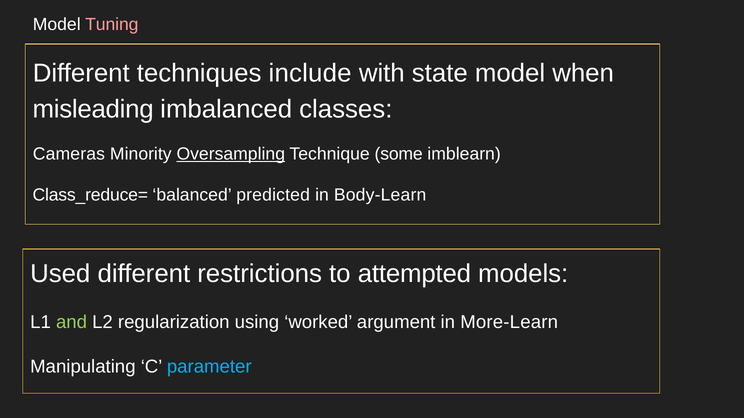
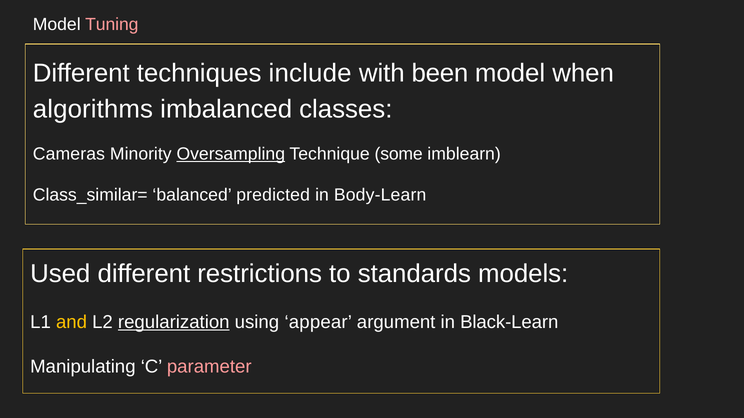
state: state -> been (440, 74)
misleading: misleading -> algorithms (93, 109)
Class_reduce=: Class_reduce= -> Class_similar= (90, 195)
attempted: attempted -> standards (414, 274)
and colour: light green -> yellow (72, 322)
regularization underline: none -> present (174, 322)
worked: worked -> appear (318, 322)
More-Learn: More-Learn -> Black-Learn (509, 322)
parameter colour: light blue -> pink (209, 367)
